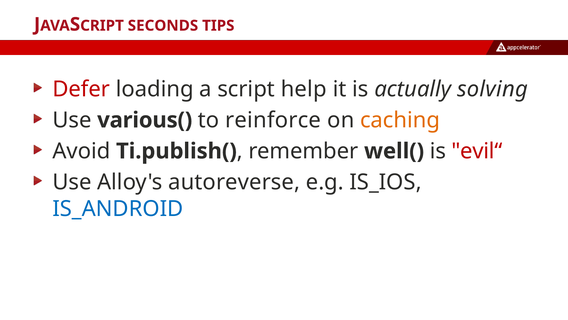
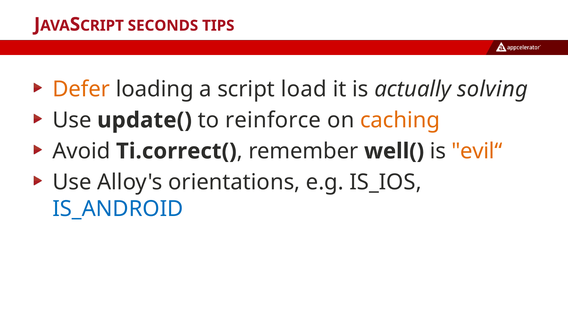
Defer colour: red -> orange (81, 89)
help: help -> load (304, 89)
various(: various( -> update( (145, 120)
Ti.publish(: Ti.publish( -> Ti.correct( (176, 151)
evil“ colour: red -> orange (477, 151)
autoreverse: autoreverse -> orientations (234, 182)
